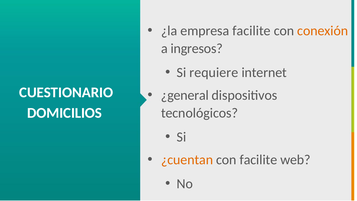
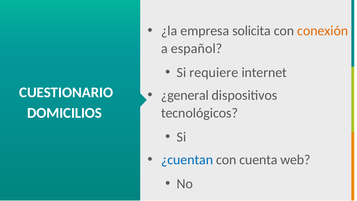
empresa facilite: facilite -> solicita (252, 31)
ingresos: ingresos -> español (197, 48)
¿cuentan colour: orange -> blue (187, 160)
con facilite: facilite -> cuenta (258, 160)
